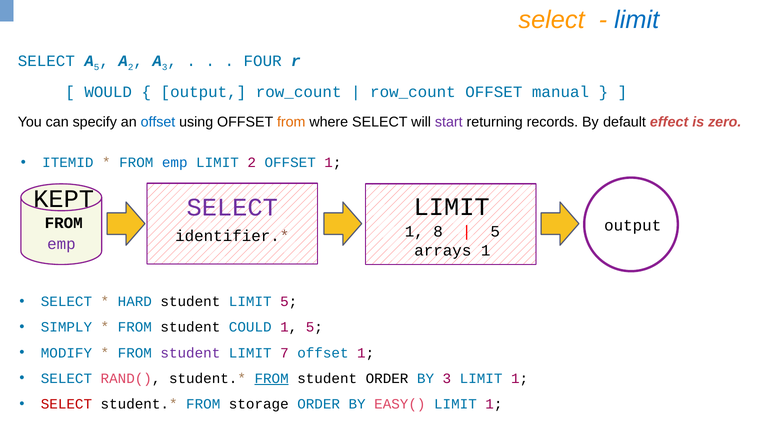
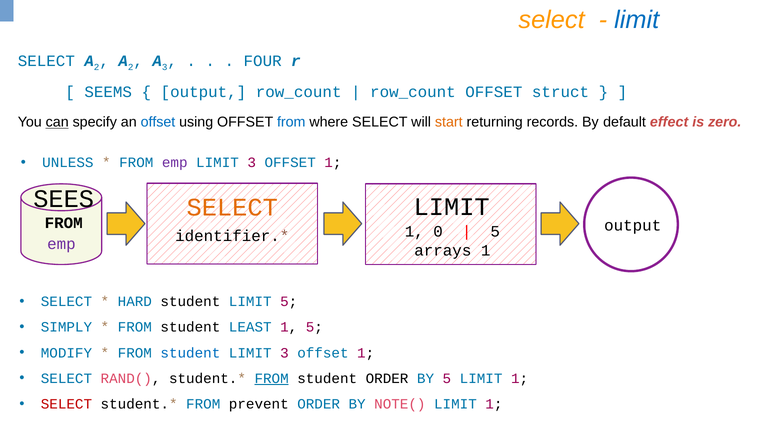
5: 5 -> 2 (97, 67)
WOULD: WOULD -> SEEMS (108, 92)
manual: manual -> struct (561, 92)
can underline: none -> present (57, 122)
from colour: orange -> blue (291, 122)
start colour: purple -> orange (449, 122)
ITEMID: ITEMID -> UNLESS (68, 163)
emp colour: blue -> purple (175, 163)
2: 2 -> 3 (252, 163)
KEPT: KEPT -> SEES (64, 199)
SELECT colour: purple -> orange (232, 208)
8: 8 -> 0 (438, 232)
COULD: COULD -> LEAST (250, 328)
student colour: purple -> blue (190, 353)
7: 7 -> 3 (284, 353)
BY 3: 3 -> 5 (447, 379)
storage: storage -> prevent (259, 405)
EASY(: EASY( -> NOTE( (400, 405)
